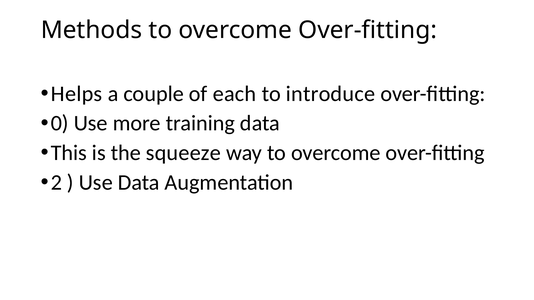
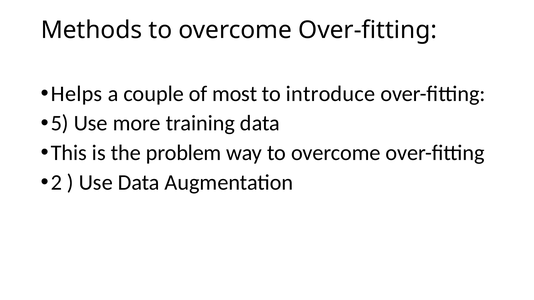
each: each -> most (235, 94)
0: 0 -> 5 (60, 123)
squeeze: squeeze -> problem (184, 153)
